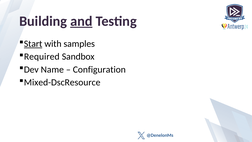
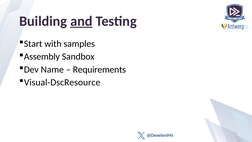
Start underline: present -> none (33, 44)
Required: Required -> Assembly (42, 57)
Configuration: Configuration -> Requirements (99, 69)
Mixed-DscResource: Mixed-DscResource -> Visual-DscResource (62, 82)
